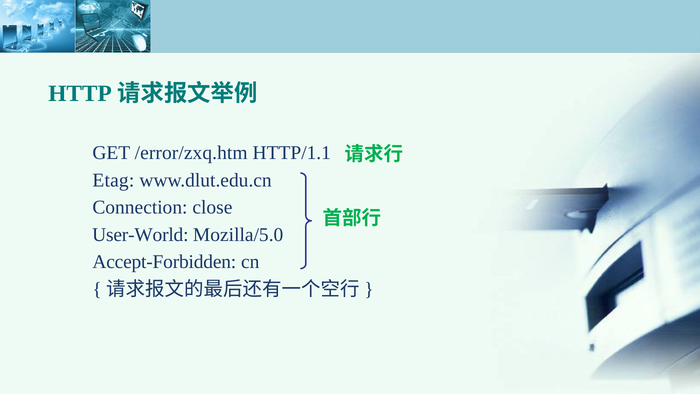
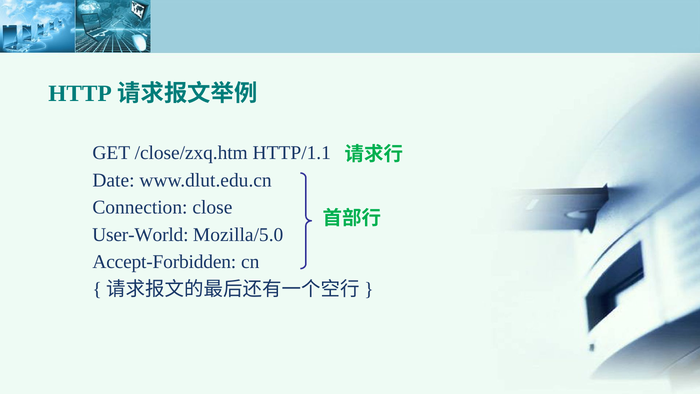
/error/zxq.htm: /error/zxq.htm -> /close/zxq.htm (191, 153)
Etag: Etag -> Date (113, 180)
